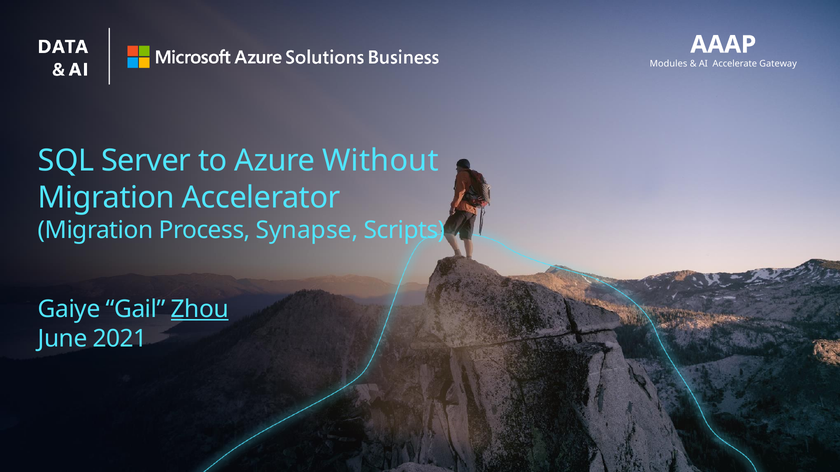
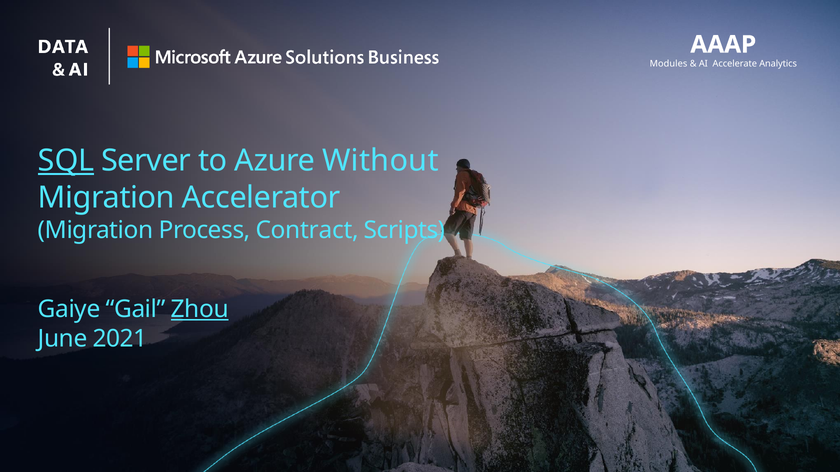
Gateway: Gateway -> Analytics (778, 64)
SQL underline: none -> present (66, 161)
Synapse: Synapse -> Contract (307, 230)
